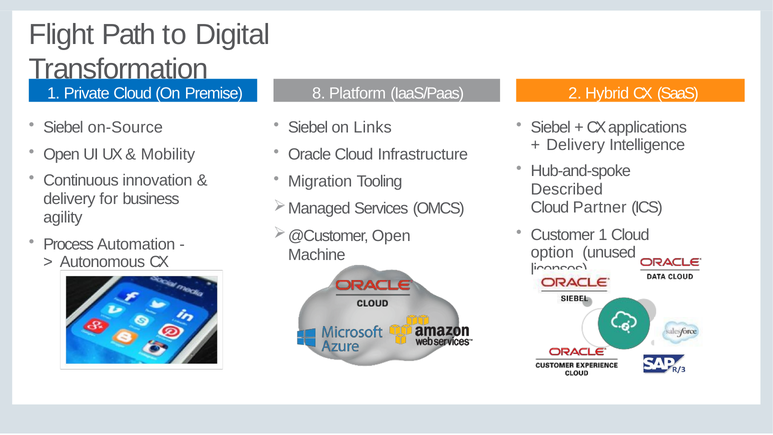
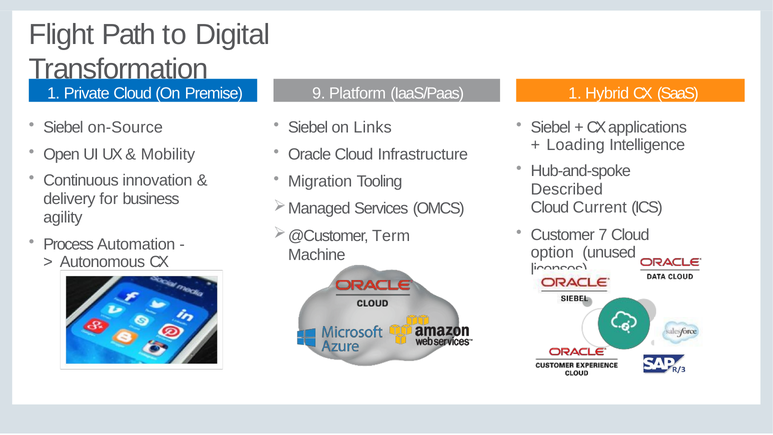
8: 8 -> 9 (319, 93)
IaaS/Paas 2: 2 -> 1 (575, 93)
Delivery: Delivery -> Loading (576, 145)
Partner: Partner -> Current (600, 207)
Customer 1: 1 -> 7 (603, 235)
Open: Open -> Term (391, 236)
